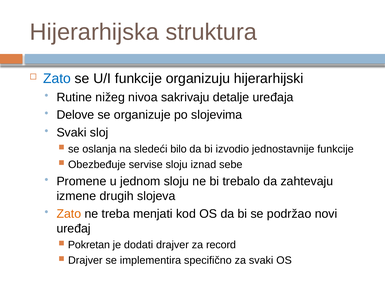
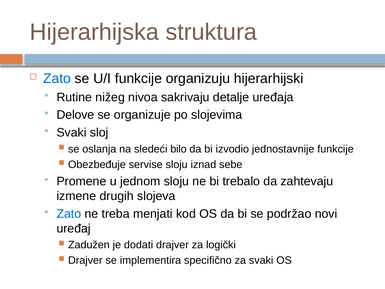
Zato colour: orange -> blue (69, 214)
Pokretan: Pokretan -> Zadužen (89, 245)
record: record -> logički (221, 245)
